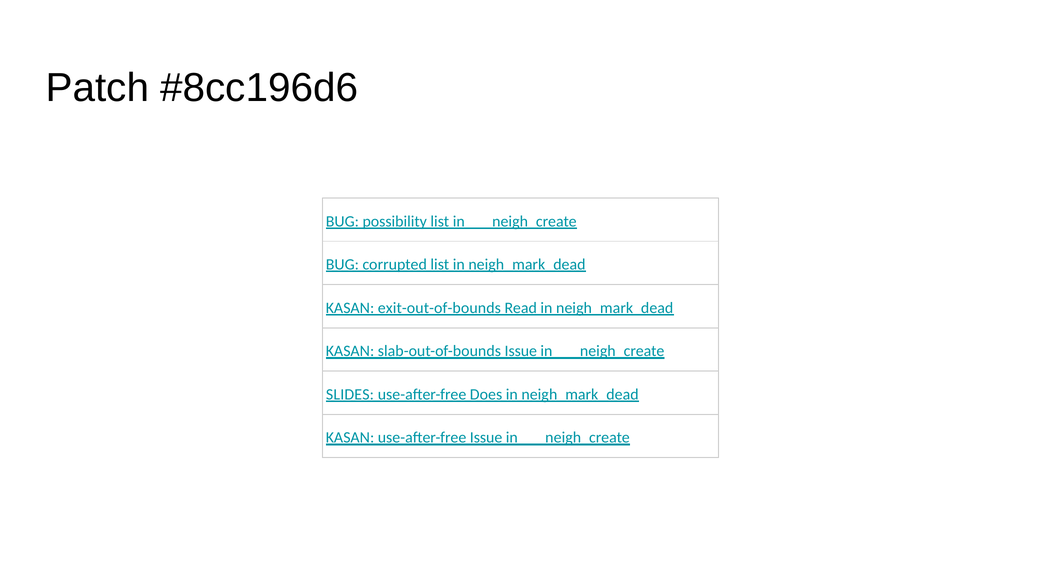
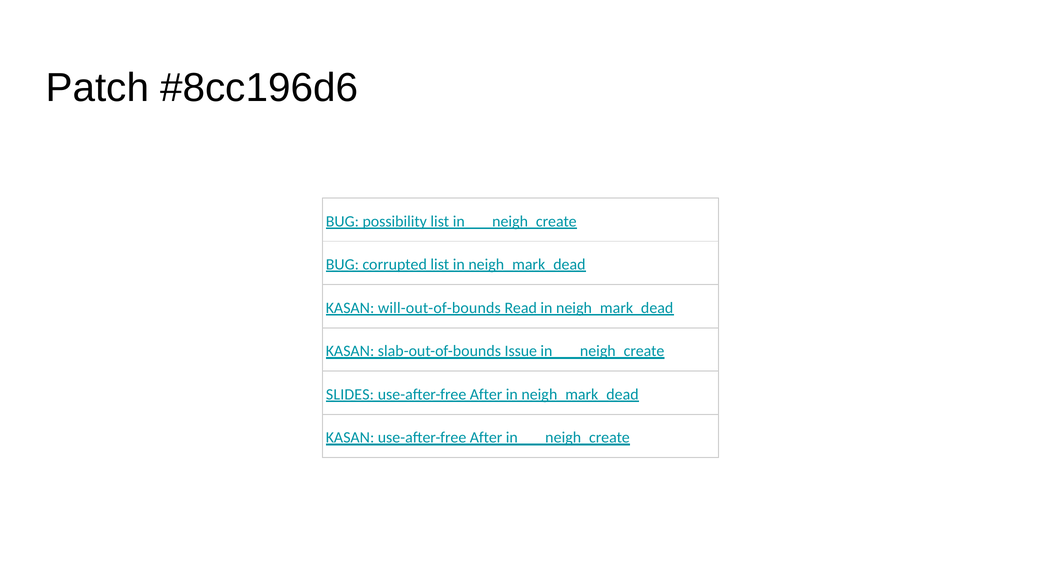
exit-out-of-bounds: exit-out-of-bounds -> will-out-of-bounds (439, 308)
Does: Does -> After (486, 395)
KASAN use-after-free Issue: Issue -> After (486, 438)
